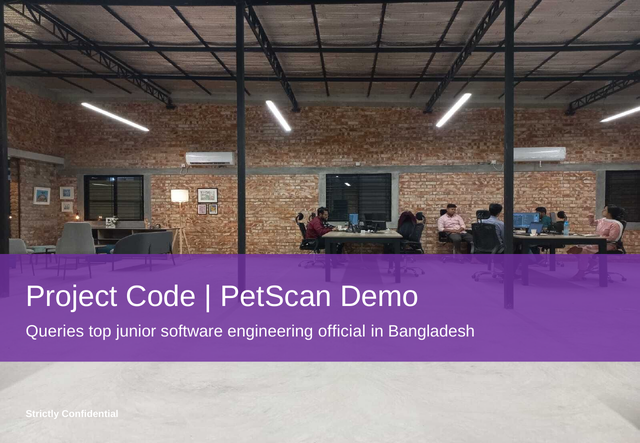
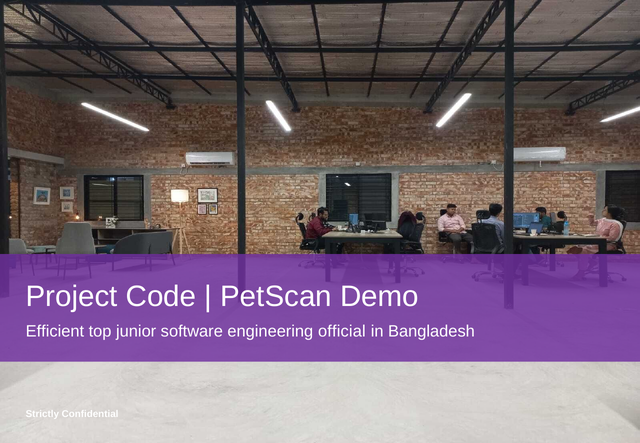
Queries: Queries -> Efficient (55, 331)
